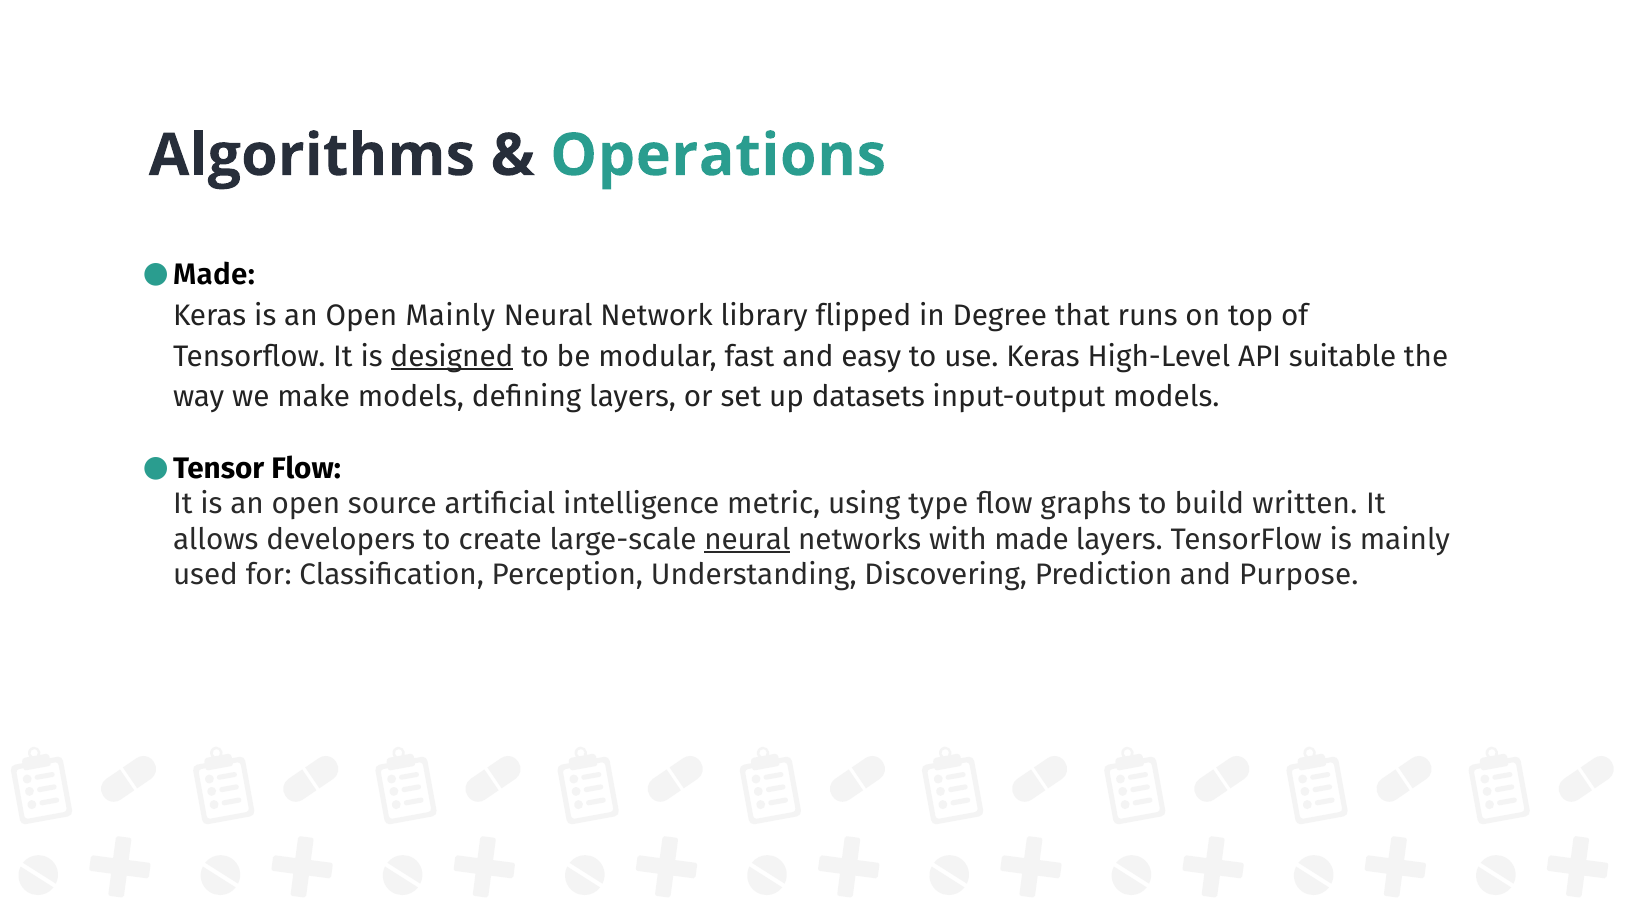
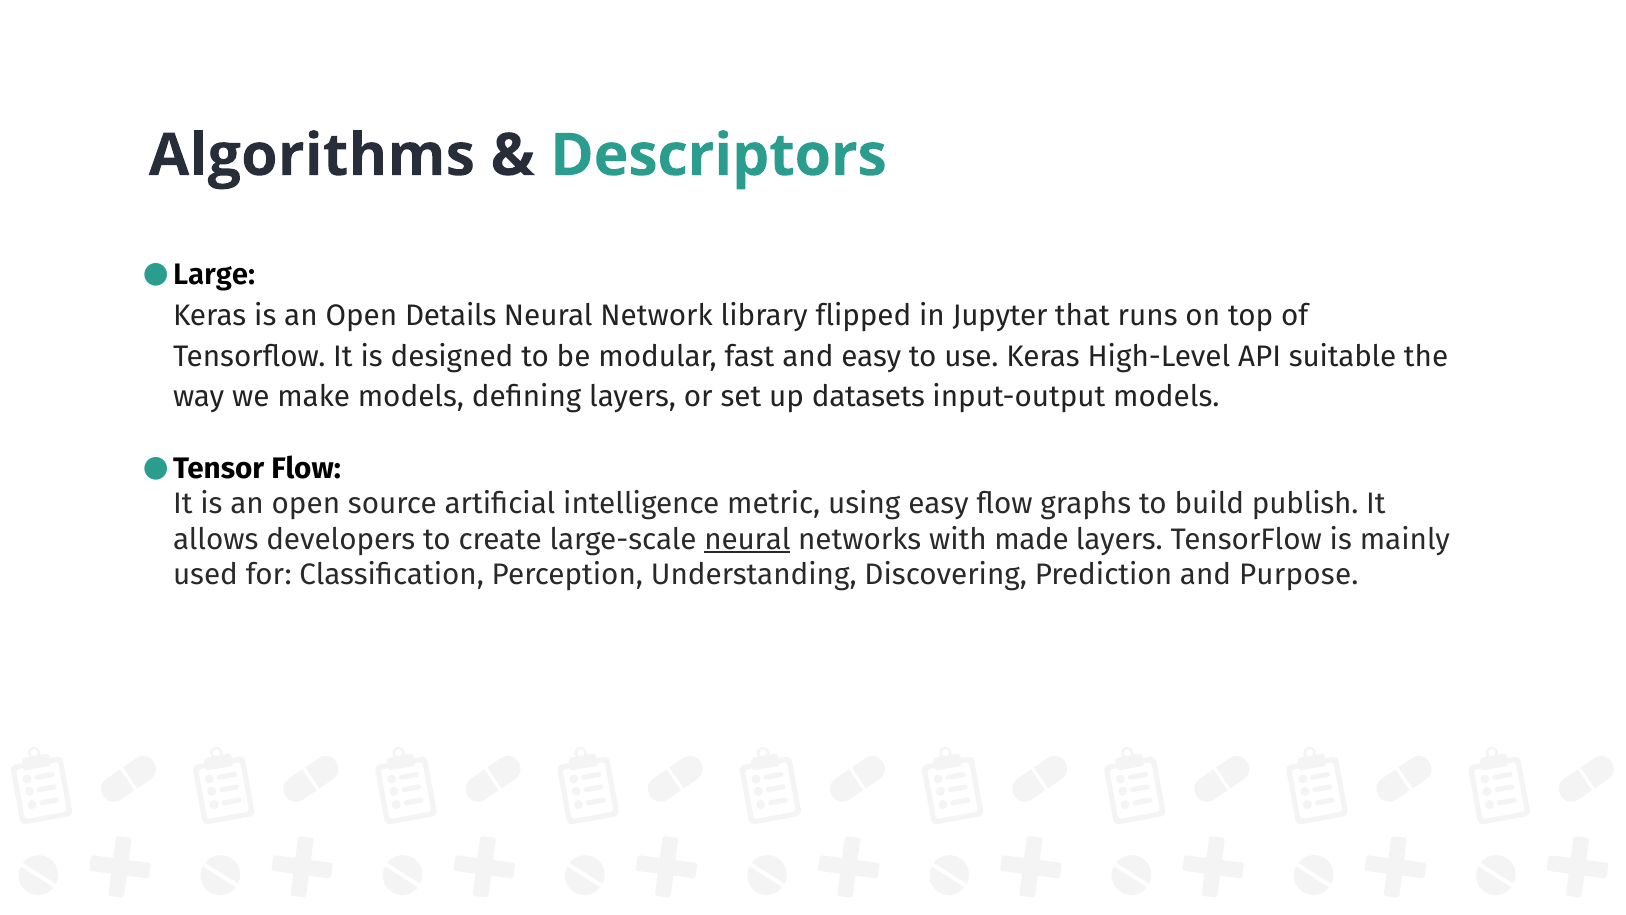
Operations: Operations -> Descriptors (718, 155)
Made: Made -> Large (214, 274)
Open Mainly: Mainly -> Details (451, 315)
Degree: Degree -> Jupyter (1000, 315)
designed underline: present -> none (452, 356)
using type: type -> easy (939, 504)
written: written -> publish (1305, 504)
